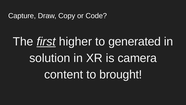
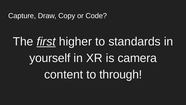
generated: generated -> standards (135, 41)
solution: solution -> yourself (50, 58)
brought: brought -> through (121, 74)
